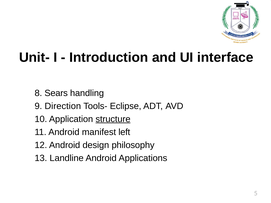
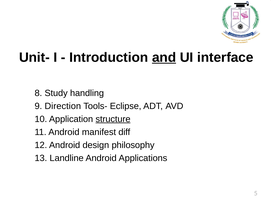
and underline: none -> present (164, 58)
Sears: Sears -> Study (56, 93)
left: left -> diff (124, 132)
